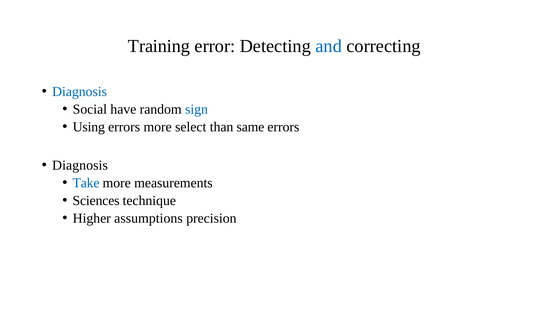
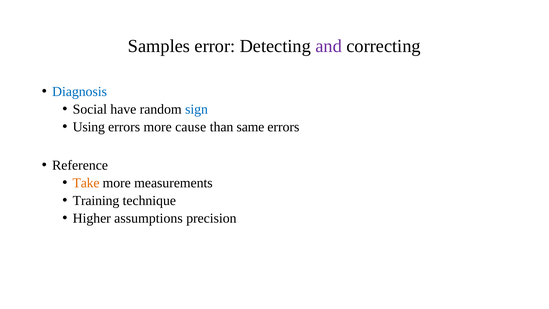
Training: Training -> Samples (159, 46)
and colour: blue -> purple (329, 46)
select: select -> cause (191, 127)
Diagnosis: Diagnosis -> Reference (80, 165)
Take colour: blue -> orange (86, 183)
Sciences: Sciences -> Training (96, 200)
